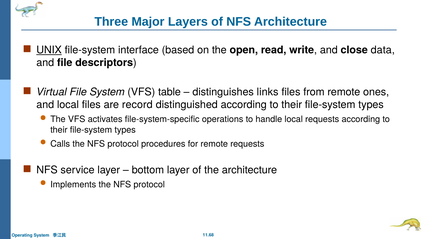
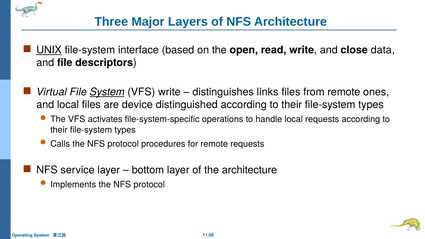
System underline: none -> present (107, 92)
VFS table: table -> write (169, 92)
record: record -> device (137, 105)
